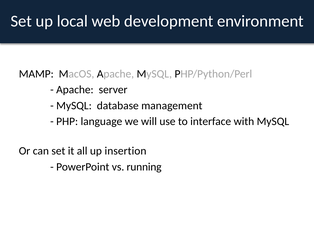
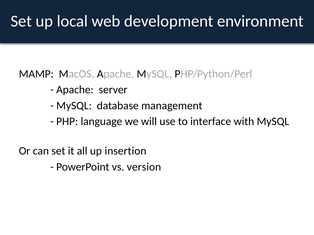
running: running -> version (144, 167)
